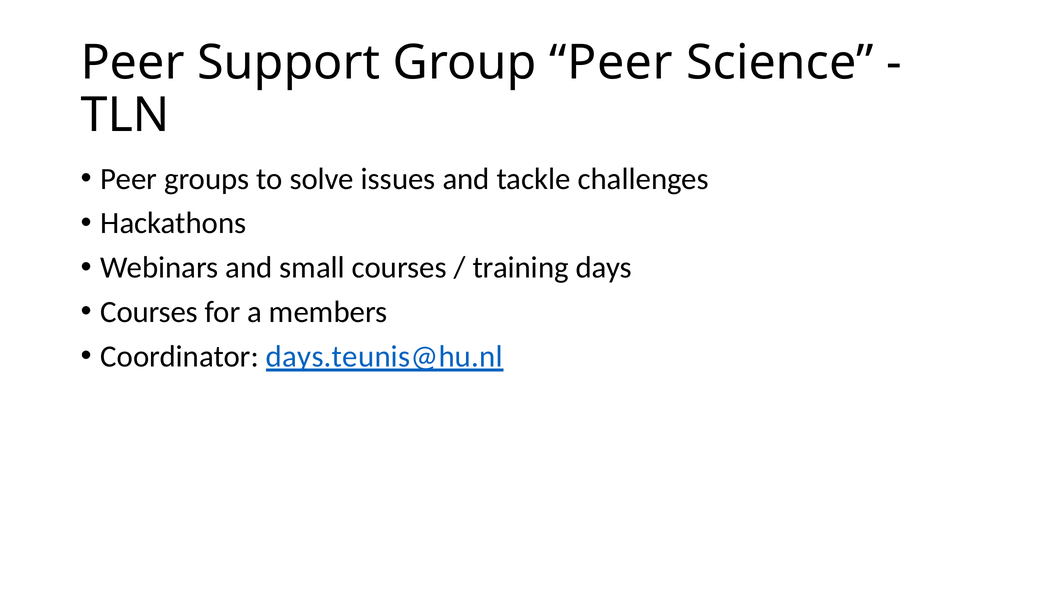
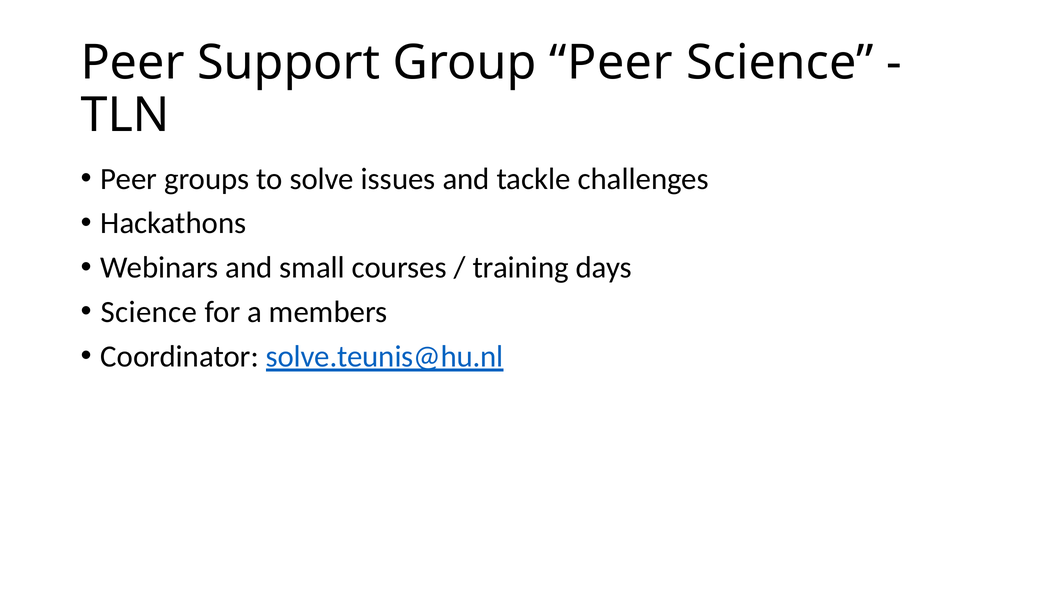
Courses: Courses -> Science (149, 312)
days.teunis@hu.nl: days.teunis@hu.nl -> solve.teunis@hu.nl (385, 357)
